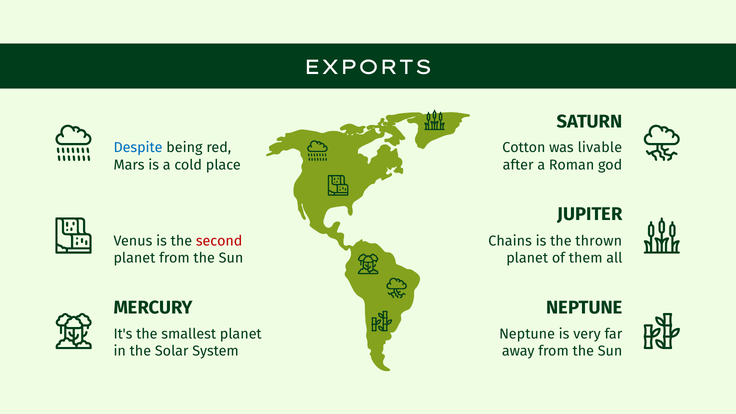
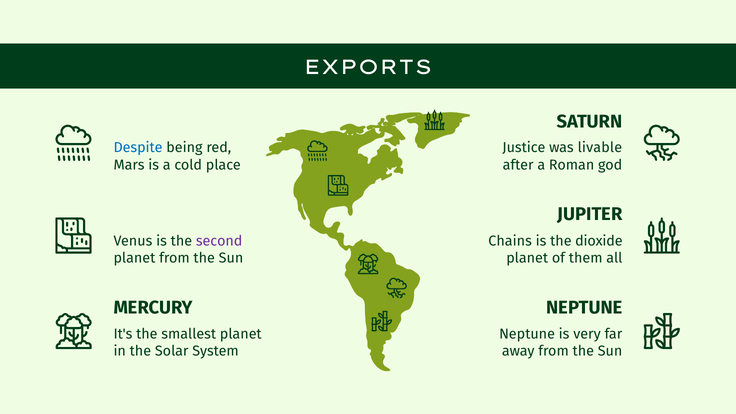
Cotton: Cotton -> Justice (524, 148)
second colour: red -> purple (219, 241)
thrown: thrown -> dioxide (599, 241)
